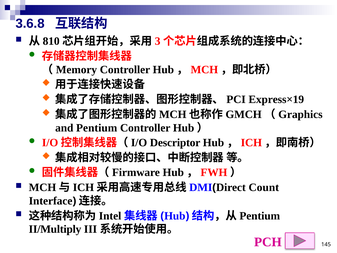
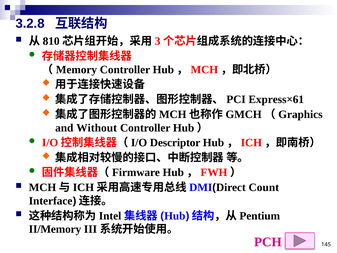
3.6.8: 3.6.8 -> 3.2.8 (30, 24)
Express×19: Express×19 -> Express×61 (276, 99)
Pentium: Pentium -> Without (97, 128)
II/Multiply: II/Multiply -> II/Memory (55, 229)
